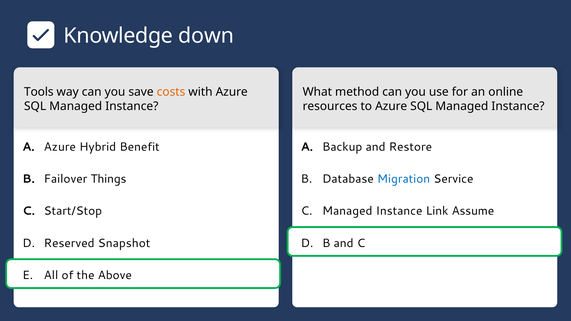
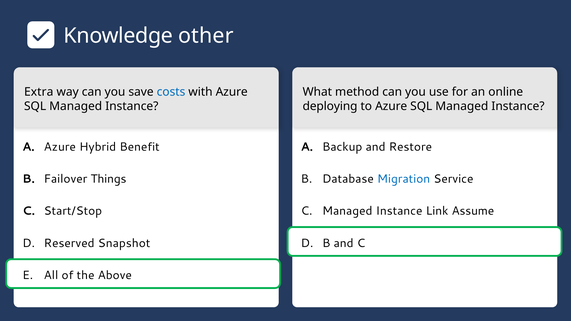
down: down -> other (206, 36)
Tools: Tools -> Extra (39, 92)
costs colour: orange -> blue (171, 92)
resources: resources -> deploying (330, 106)
